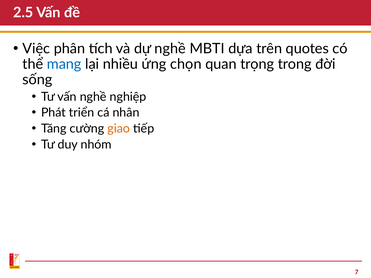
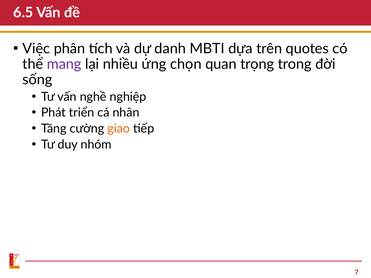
2.5: 2.5 -> 6.5 (23, 13)
dự nghề: nghề -> danh (170, 49)
mang colour: blue -> purple (64, 64)
